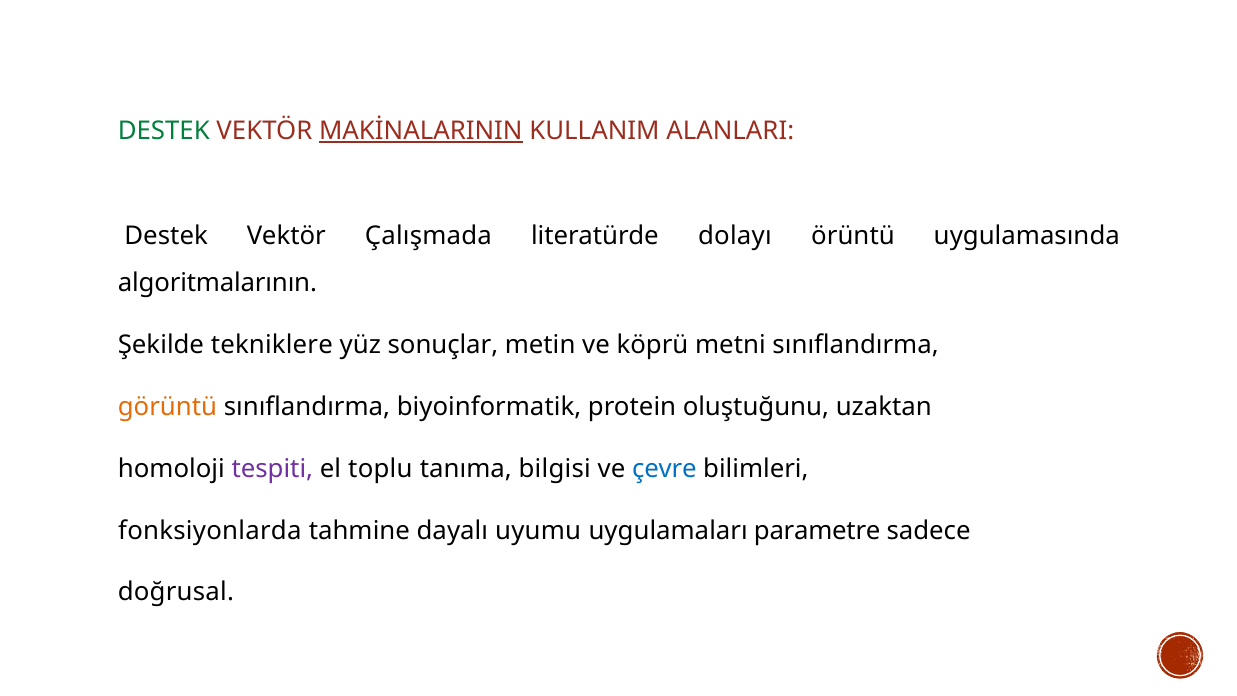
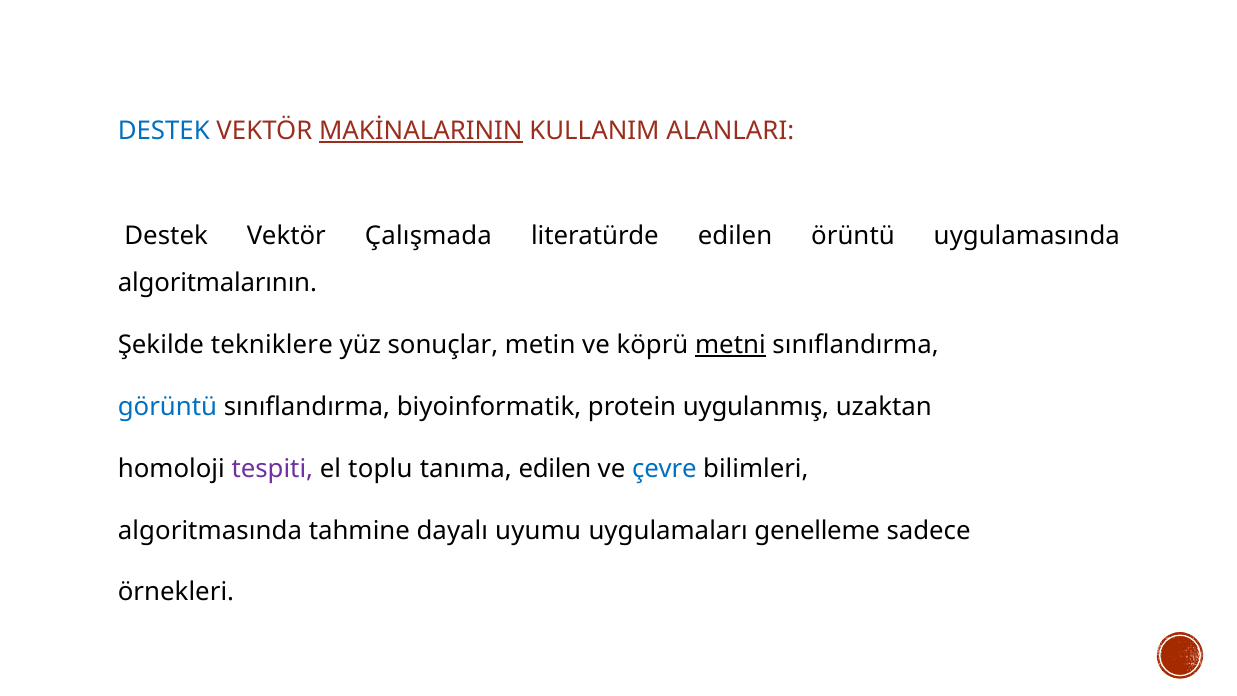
DESTEK colour: green -> blue (164, 131)
literatürde dolayı: dolayı -> edilen (735, 236)
metni underline: none -> present (730, 345)
görüntü colour: orange -> blue (167, 407)
oluştuğunu: oluştuğunu -> uygulanmış (756, 407)
tanıma bilgisi: bilgisi -> edilen (555, 468)
fonksiyonlarda: fonksiyonlarda -> algoritmasında (210, 530)
parametre: parametre -> genelleme (817, 530)
doğrusal: doğrusal -> örnekleri (176, 592)
